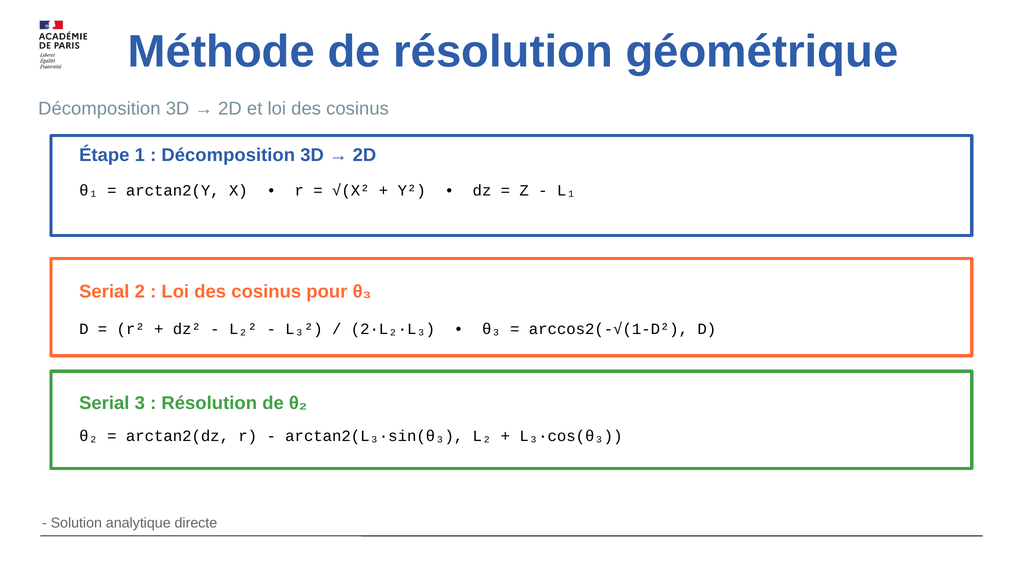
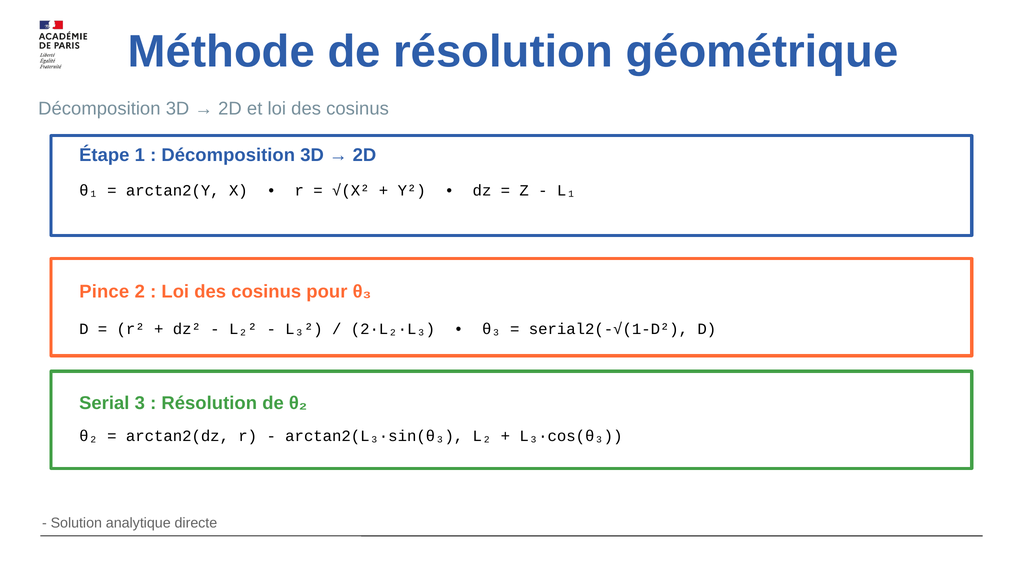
Serial: Serial -> Pince (104, 291)
arccos2(-√(1-D²: arccos2(-√(1-D² -> serial2(-√(1-D² (609, 329)
